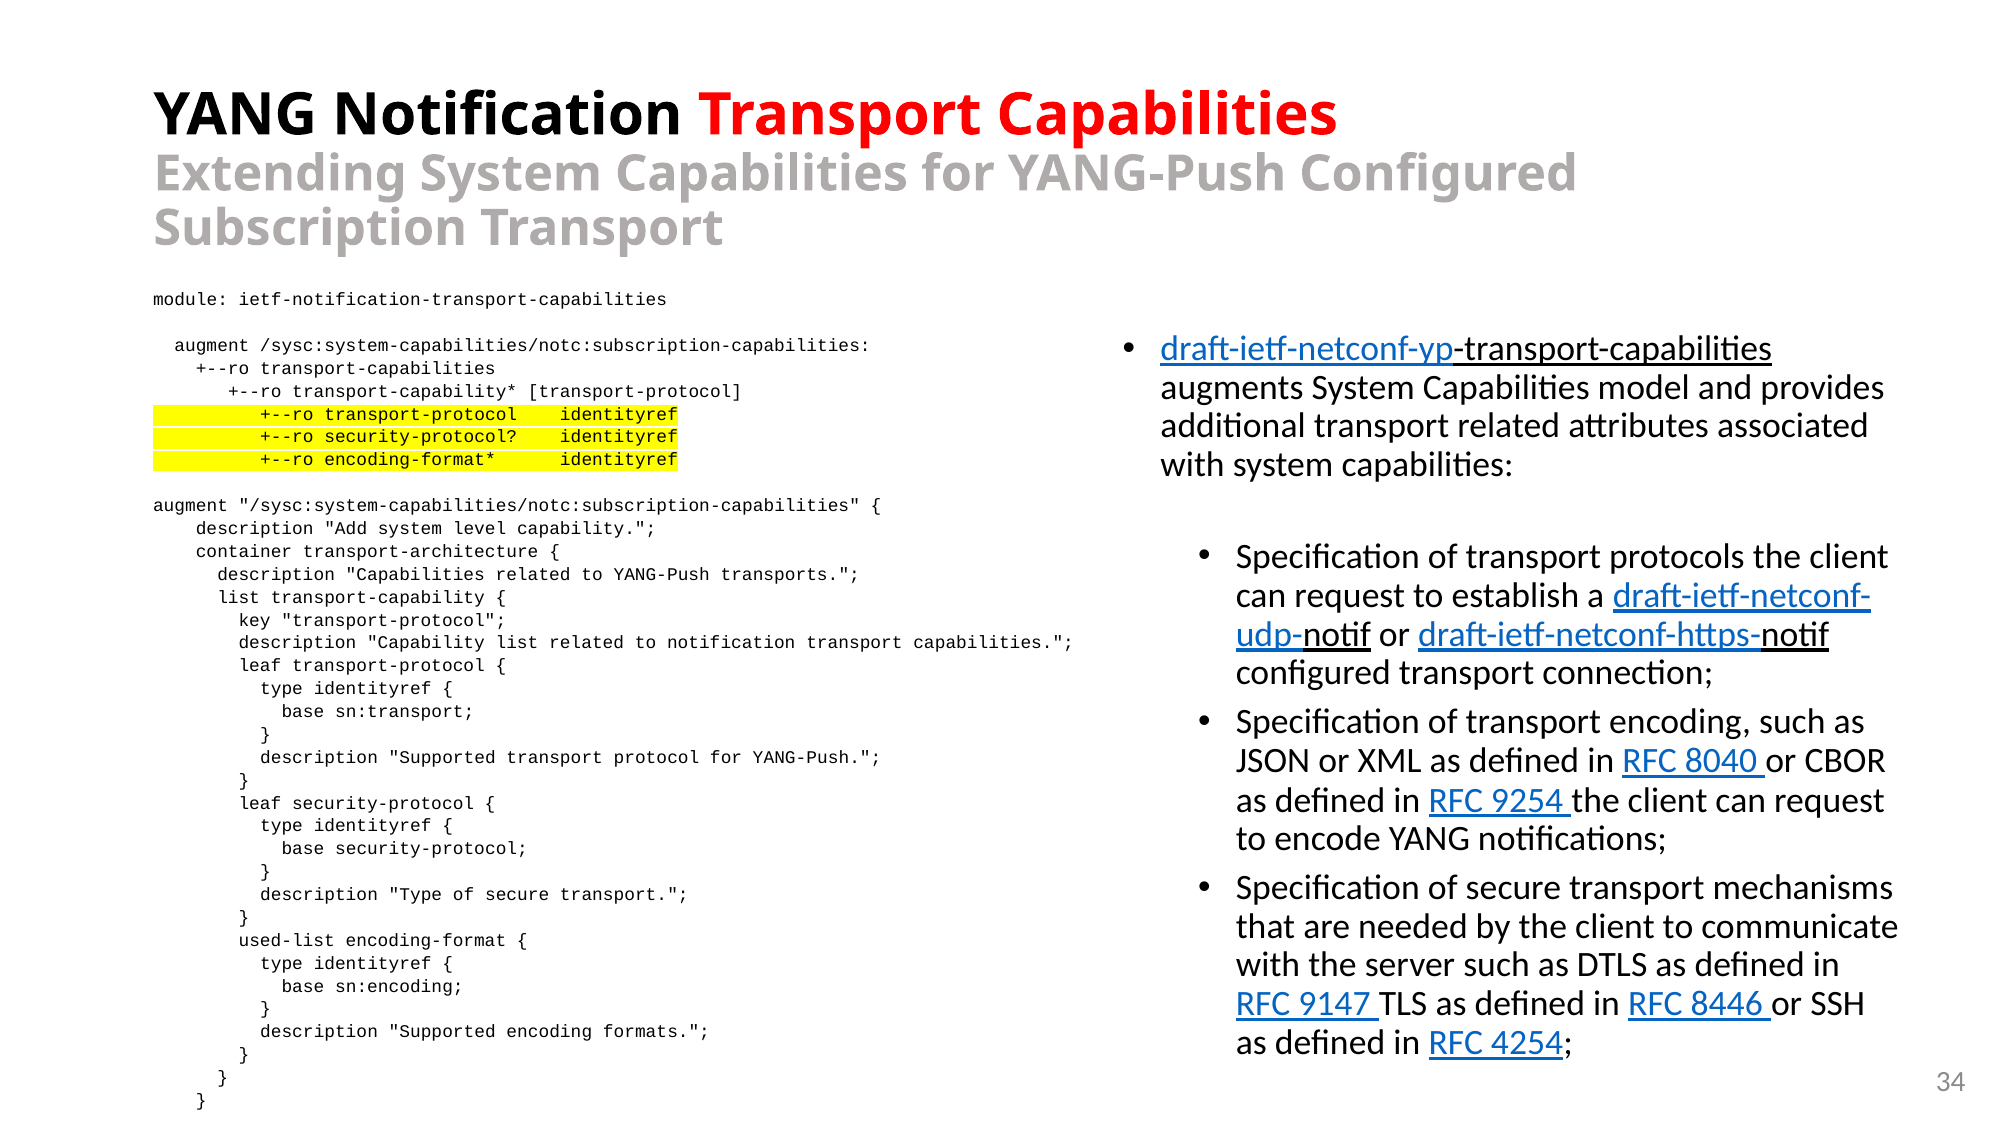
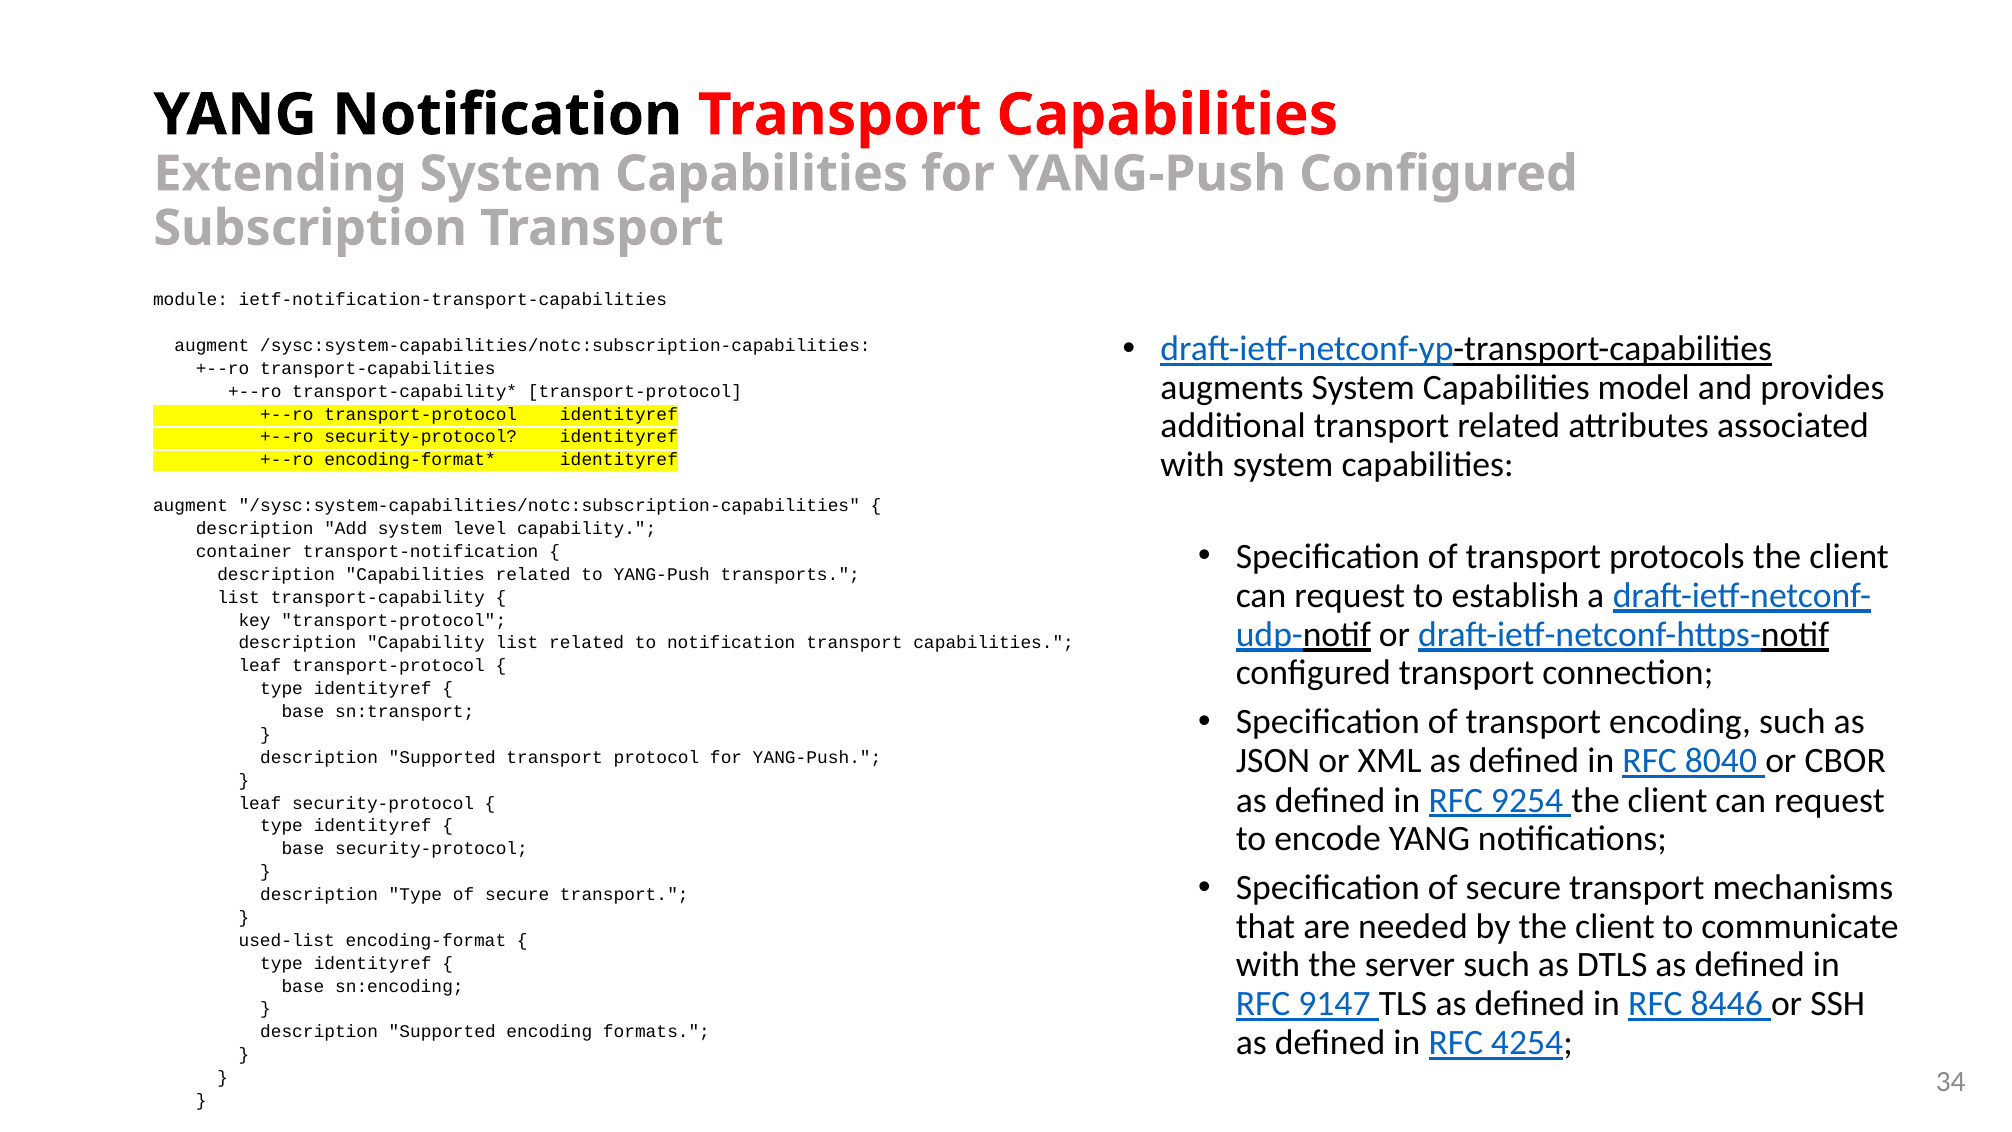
transport-architecture: transport-architecture -> transport-notification (421, 551)
